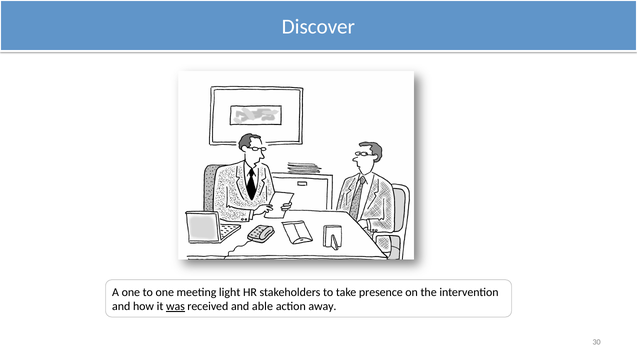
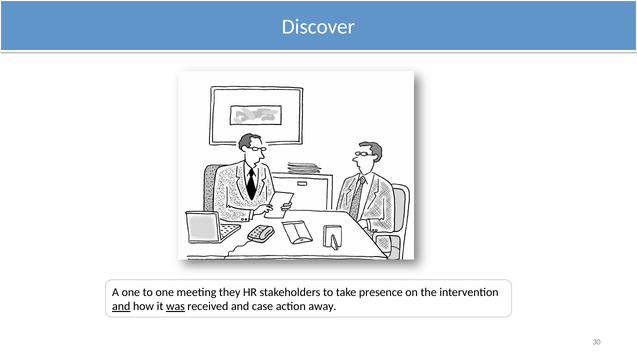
light: light -> they (230, 293)
and underline: none -> present (121, 307)
able: able -> case (263, 307)
